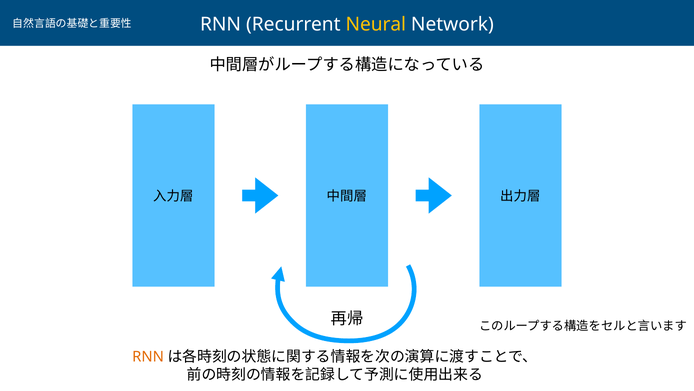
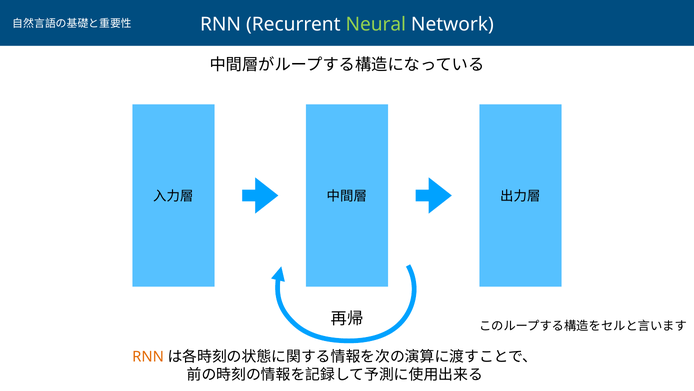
Neural colour: yellow -> light green (376, 24)
